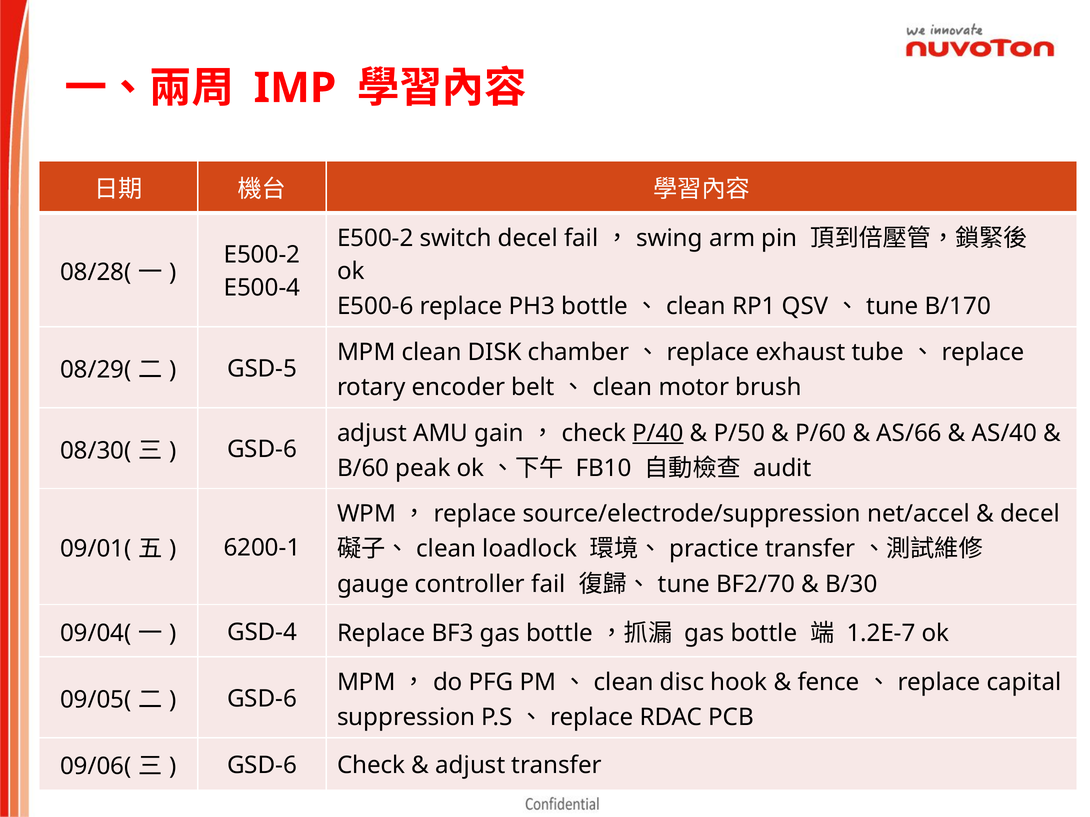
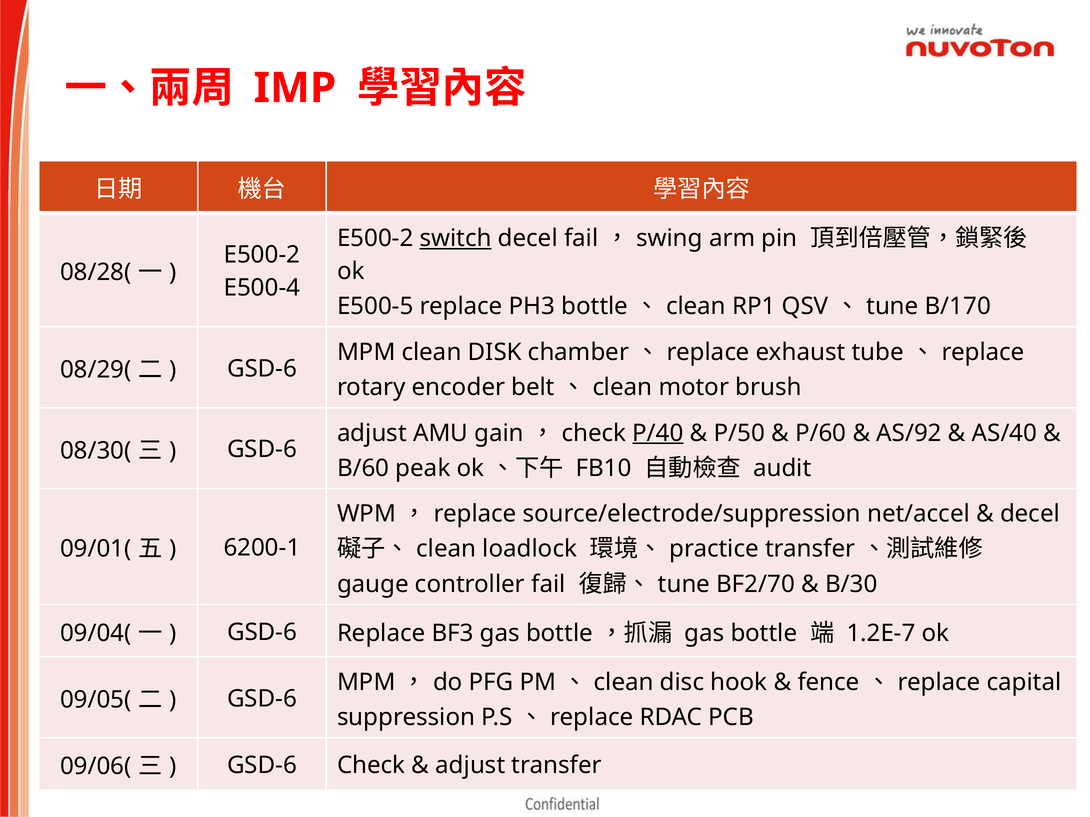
switch underline: none -> present (456, 238)
E500-6: E500-6 -> E500-5 (375, 306)
GSD-5: GSD-5 -> GSD-6 (262, 369)
AS/66: AS/66 -> AS/92 (909, 433)
GSD-4: GSD-4 -> GSD-6 (262, 632)
